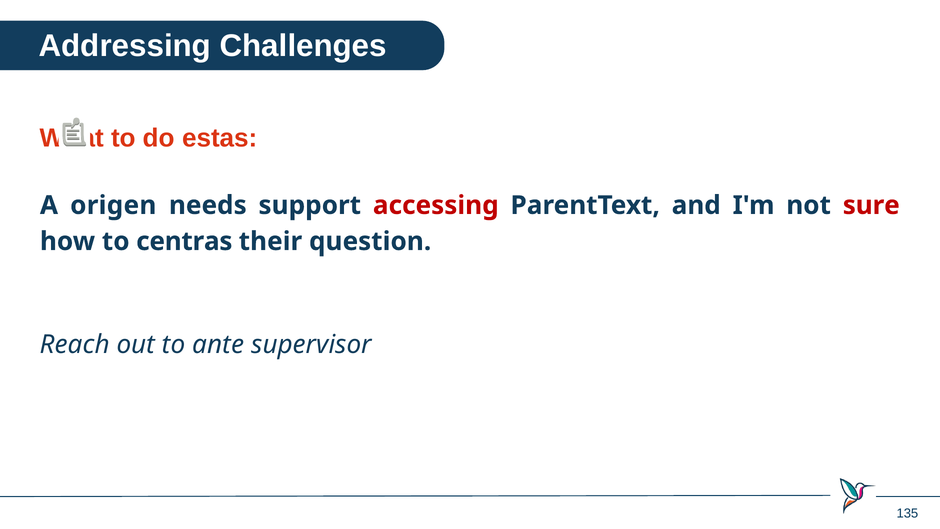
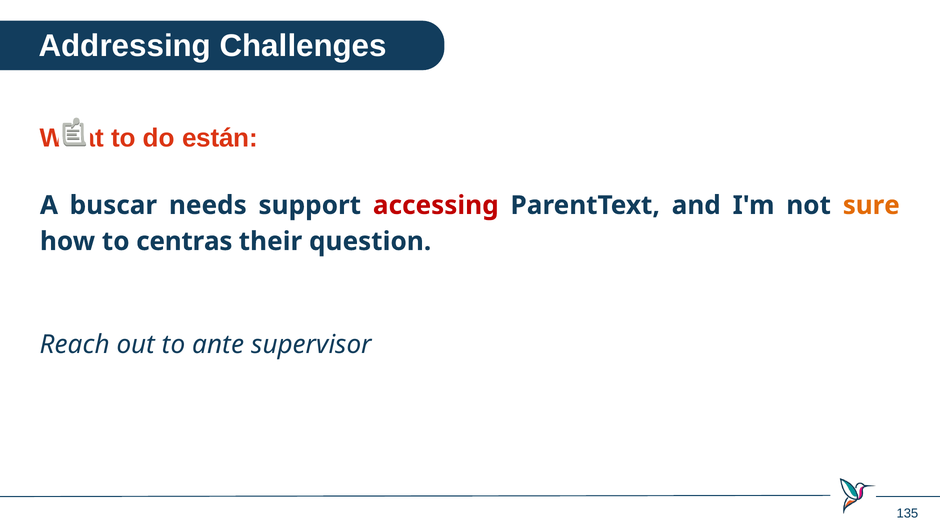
estas: estas -> están (220, 138)
origen: origen -> buscar (113, 205)
sure colour: red -> orange (871, 205)
